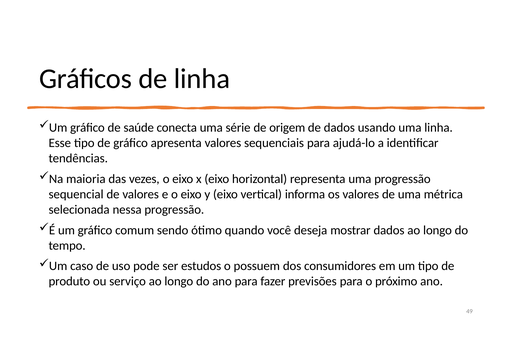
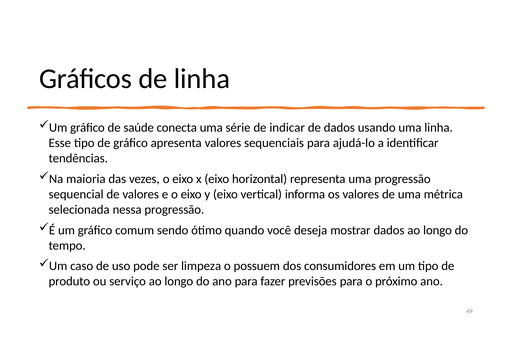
origem: origem -> indicar (287, 128)
estudos: estudos -> limpeza (201, 266)
